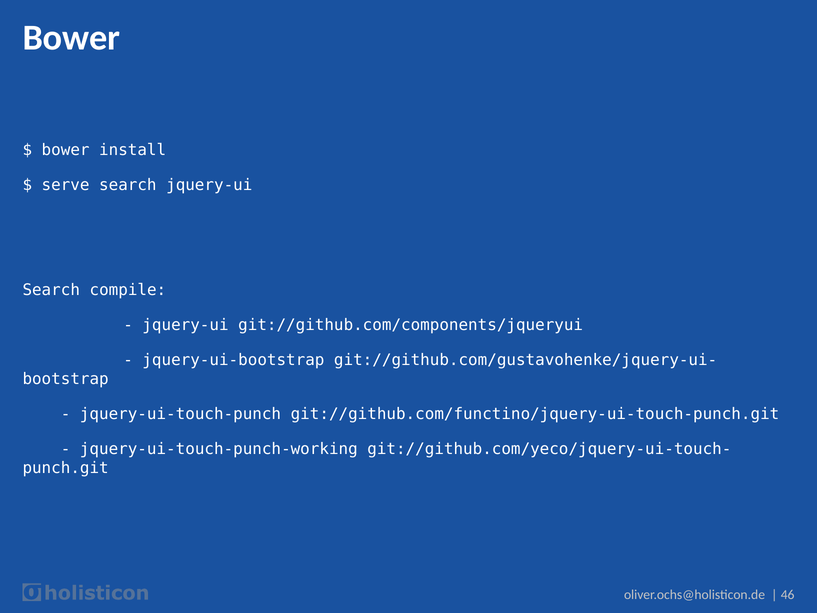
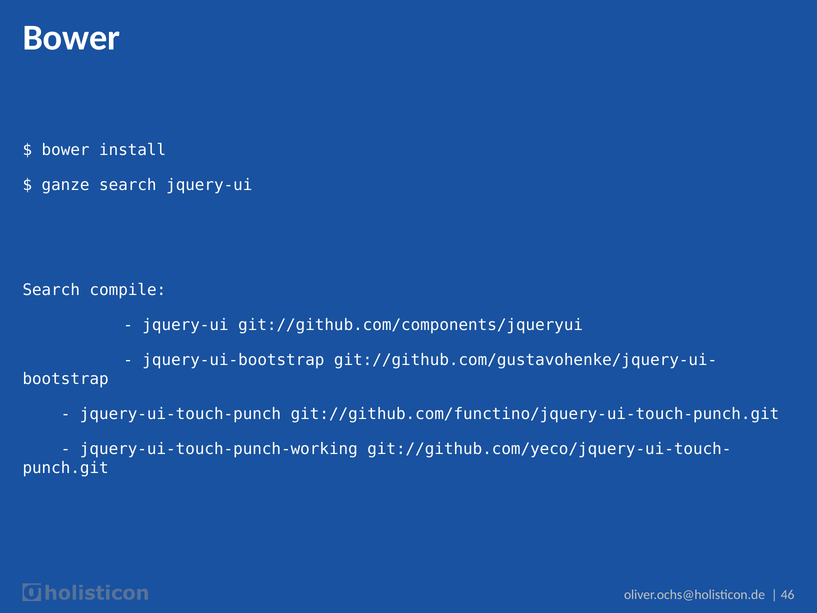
serve: serve -> ganze (66, 185)
